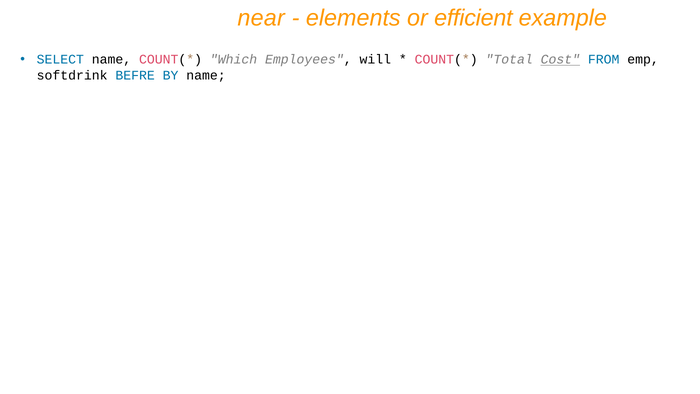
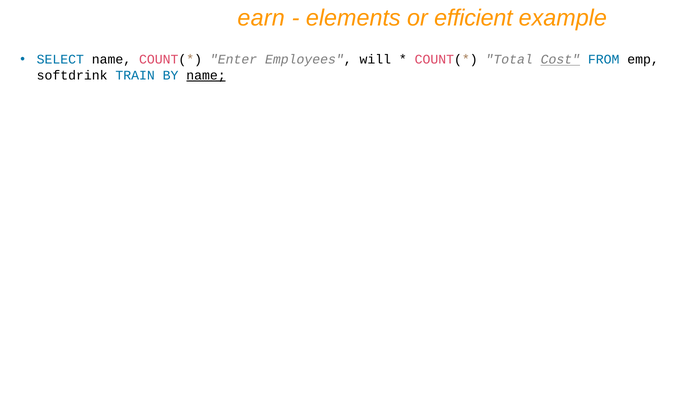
near: near -> earn (261, 18)
Which: Which -> Enter (234, 60)
BEFRE: BEFRE -> TRAIN (135, 75)
name underline: none -> present (206, 75)
